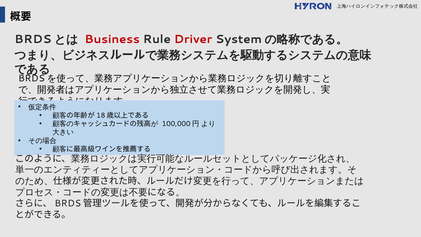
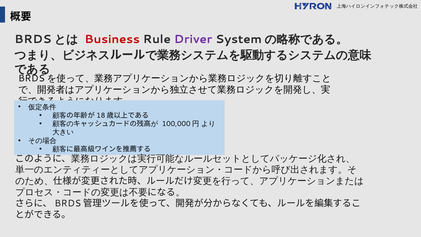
Driver colour: red -> purple (193, 39)
